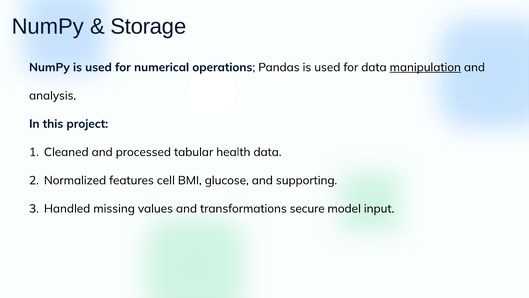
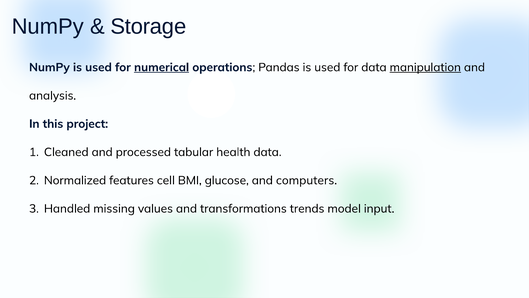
numerical underline: none -> present (162, 67)
supporting: supporting -> computers (307, 180)
secure: secure -> trends (307, 208)
